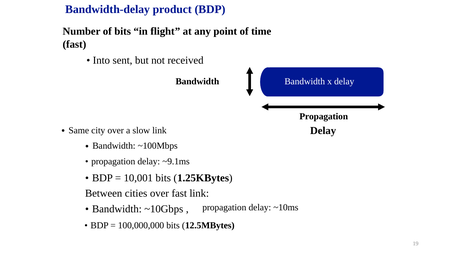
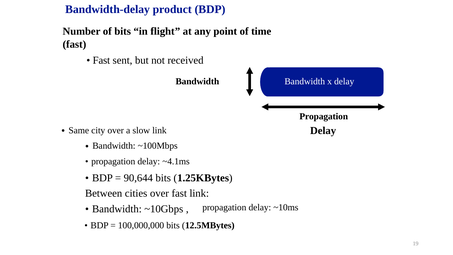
Into: Into -> Fast (101, 60)
~9.1ms: ~9.1ms -> ~4.1ms (176, 161)
10,001: 10,001 -> 90,644 (138, 178)
